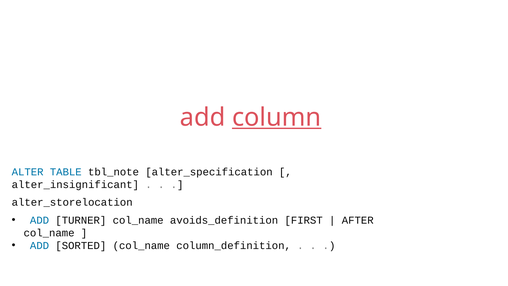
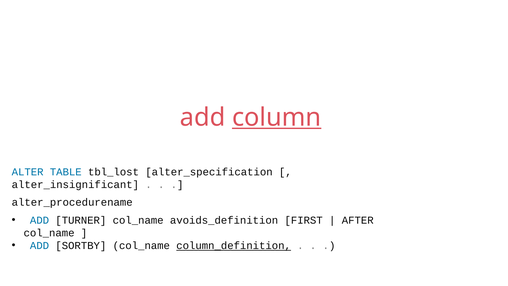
tbl_note: tbl_note -> tbl_lost (114, 172)
alter_storelocation: alter_storelocation -> alter_procedurename (72, 202)
SORTED: SORTED -> SORTBY (81, 245)
column_definition underline: none -> present (234, 245)
